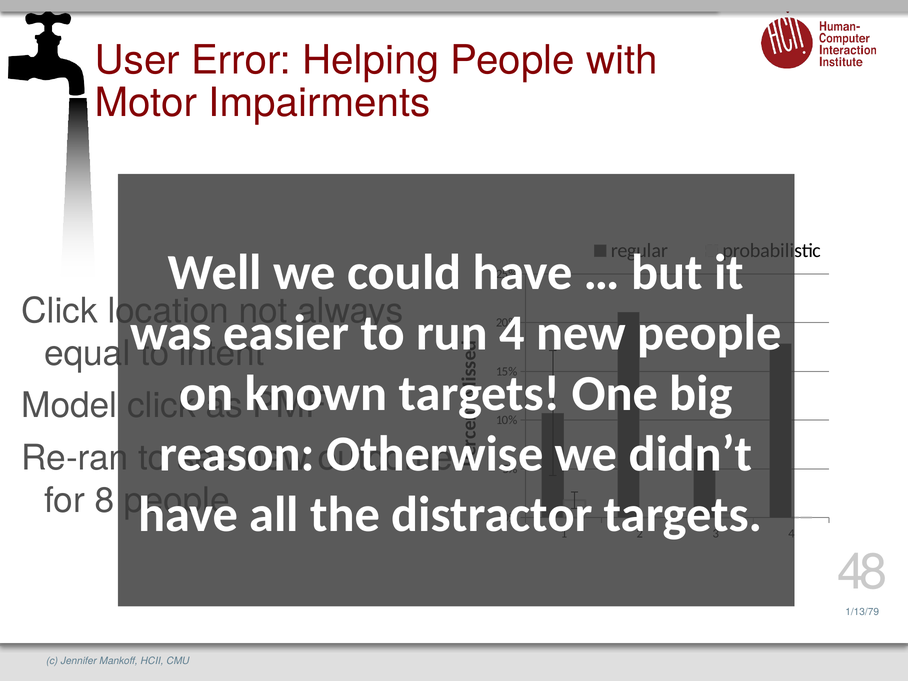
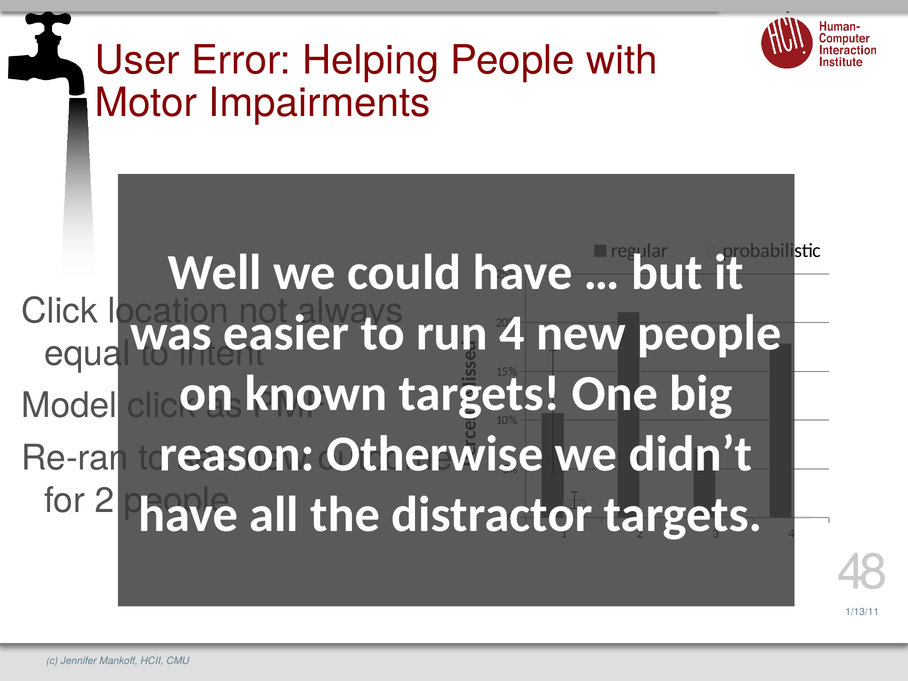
for 8: 8 -> 2 (104, 500)
1/13/79: 1/13/79 -> 1/13/11 (862, 612)
